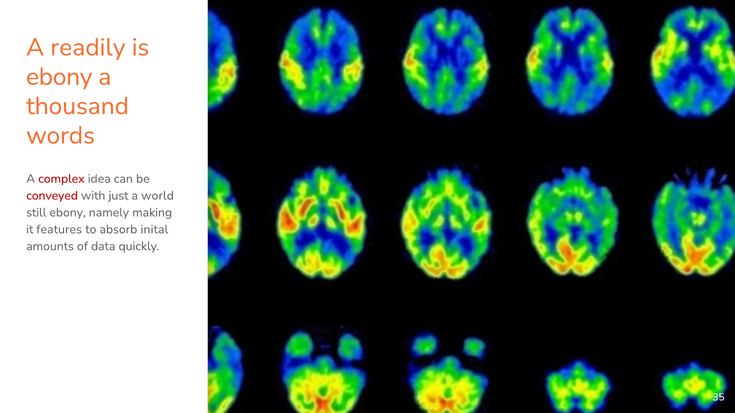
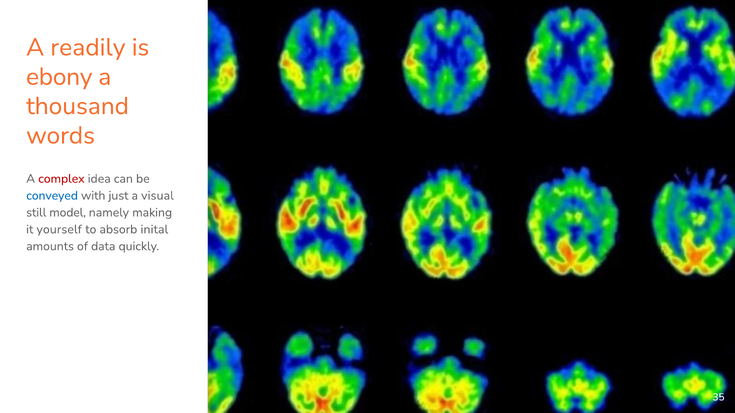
conveyed colour: red -> blue (52, 196)
world: world -> visual (158, 196)
still ebony: ebony -> model (68, 213)
features: features -> yourself (59, 230)
